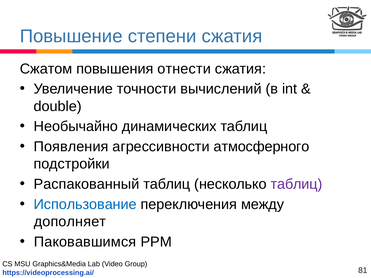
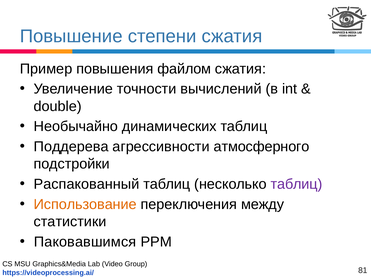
Сжатом: Сжатом -> Пример (46, 69)
отнести: отнести -> файлом (184, 69)
Появления: Появления -> Поддерева (71, 147)
Использование colour: blue -> orange (85, 205)
дополняет: дополняет -> статистики (70, 222)
